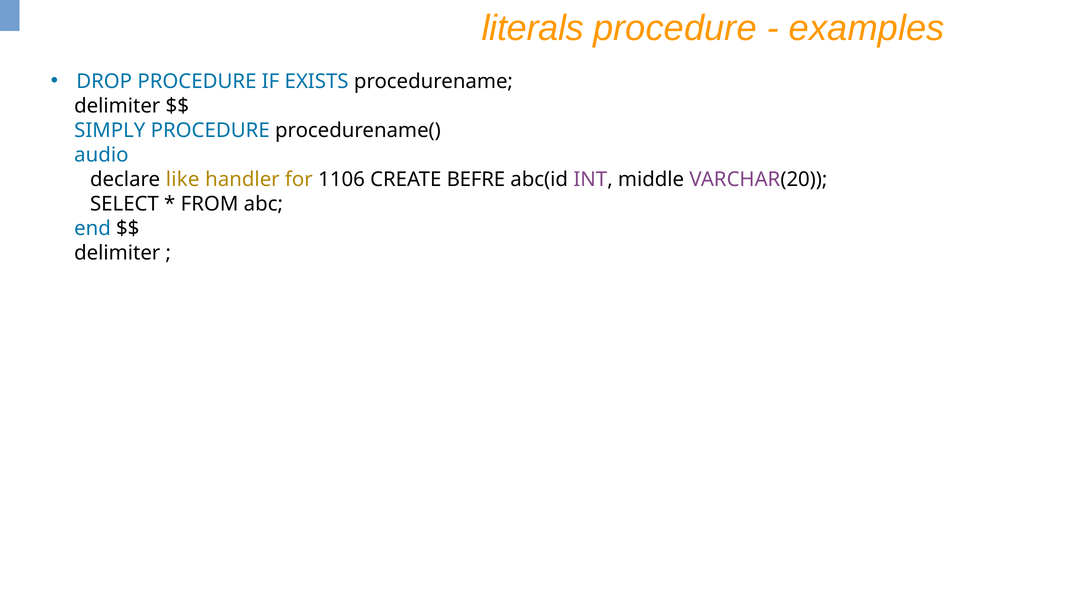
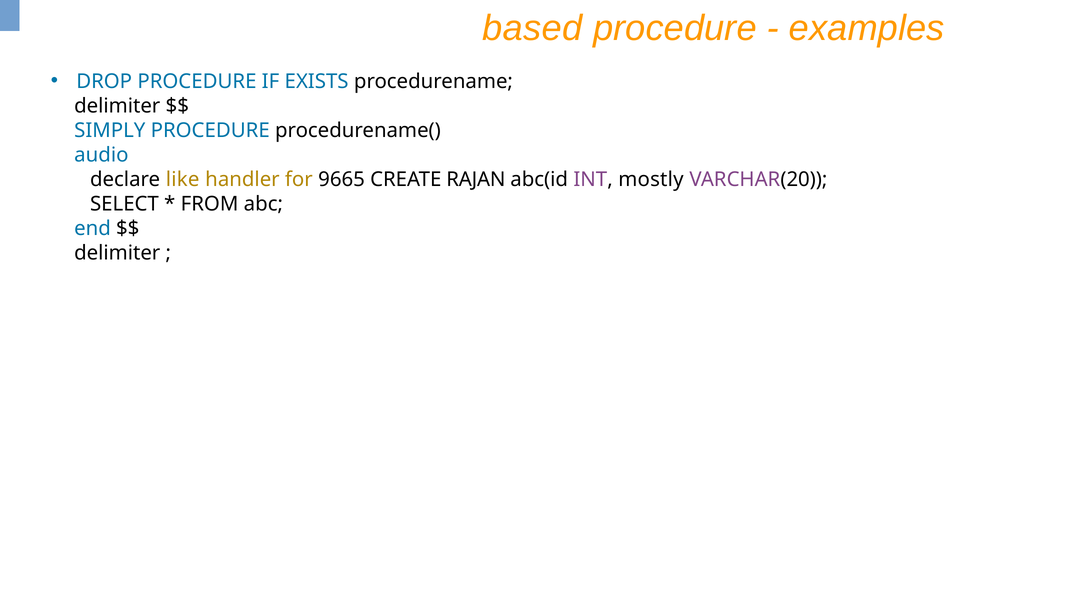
literals: literals -> based (533, 28)
1106: 1106 -> 9665 (342, 179)
BEFRE: BEFRE -> RAJAN (476, 179)
middle: middle -> mostly (651, 179)
